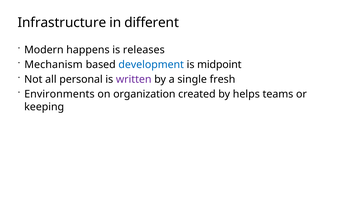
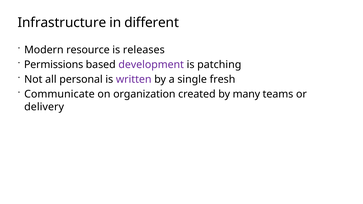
happens: happens -> resource (88, 50)
Mechanism: Mechanism -> Permissions (54, 65)
development colour: blue -> purple (151, 65)
midpoint: midpoint -> patching (219, 65)
Environments: Environments -> Communicate (59, 94)
helps: helps -> many (246, 94)
keeping: keeping -> delivery (44, 107)
